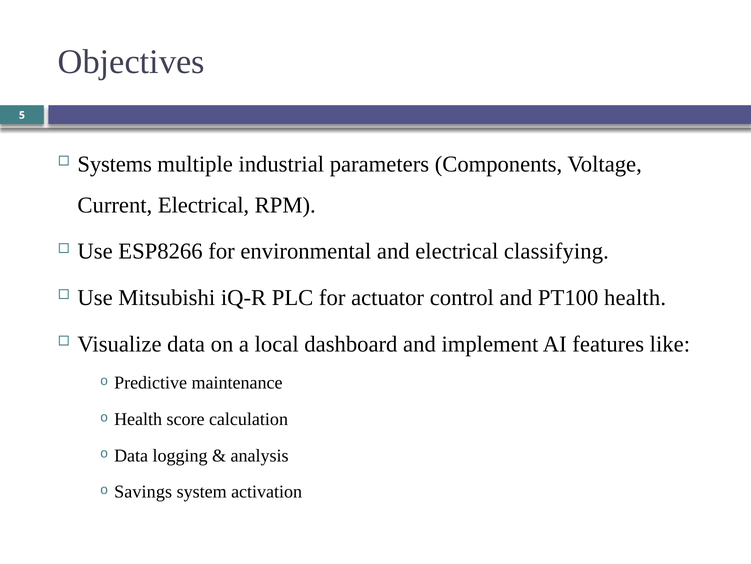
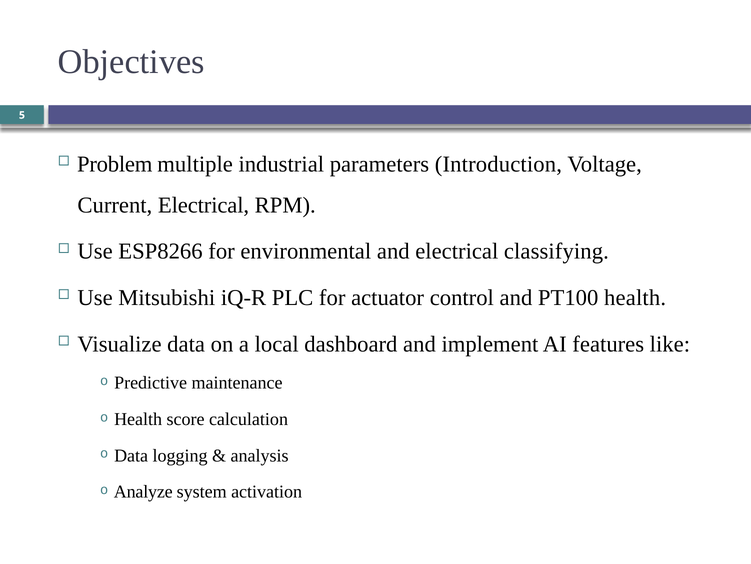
Systems: Systems -> Problem (115, 164)
Components: Components -> Introduction (498, 164)
Savings: Savings -> Analyze (143, 491)
